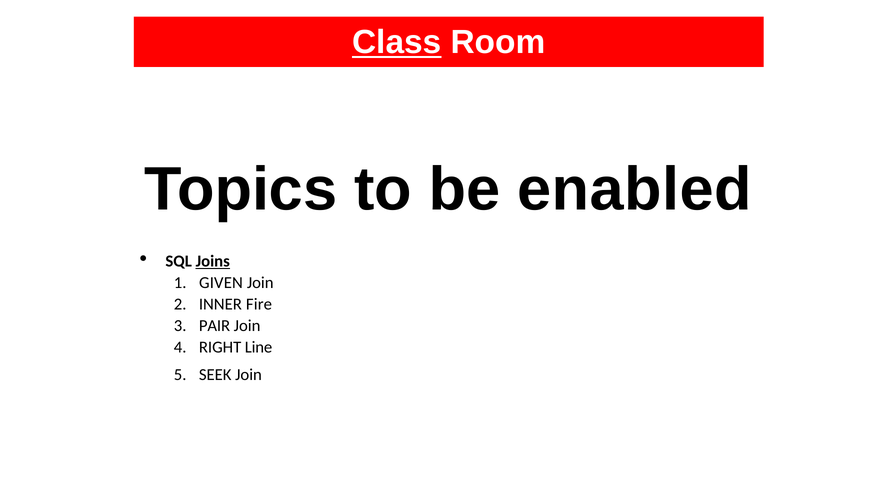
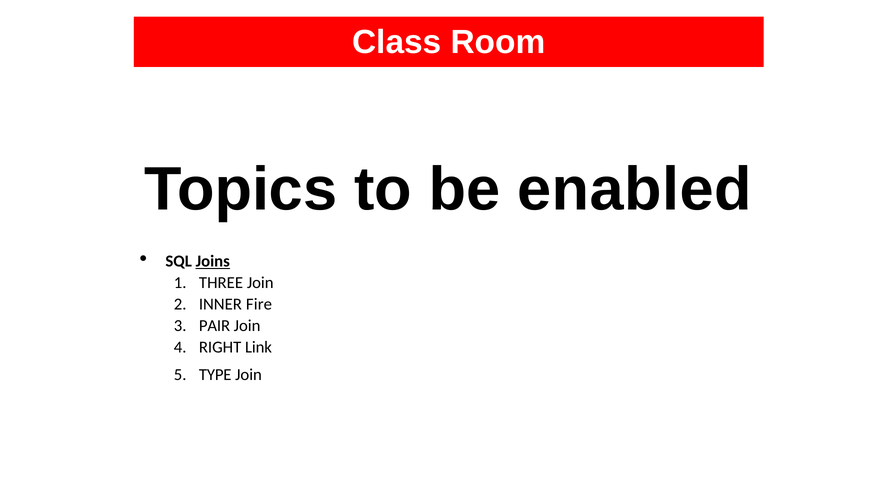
Class underline: present -> none (397, 42)
GIVEN: GIVEN -> THREE (221, 283)
Line: Line -> Link (259, 347)
SEEK: SEEK -> TYPE (215, 375)
